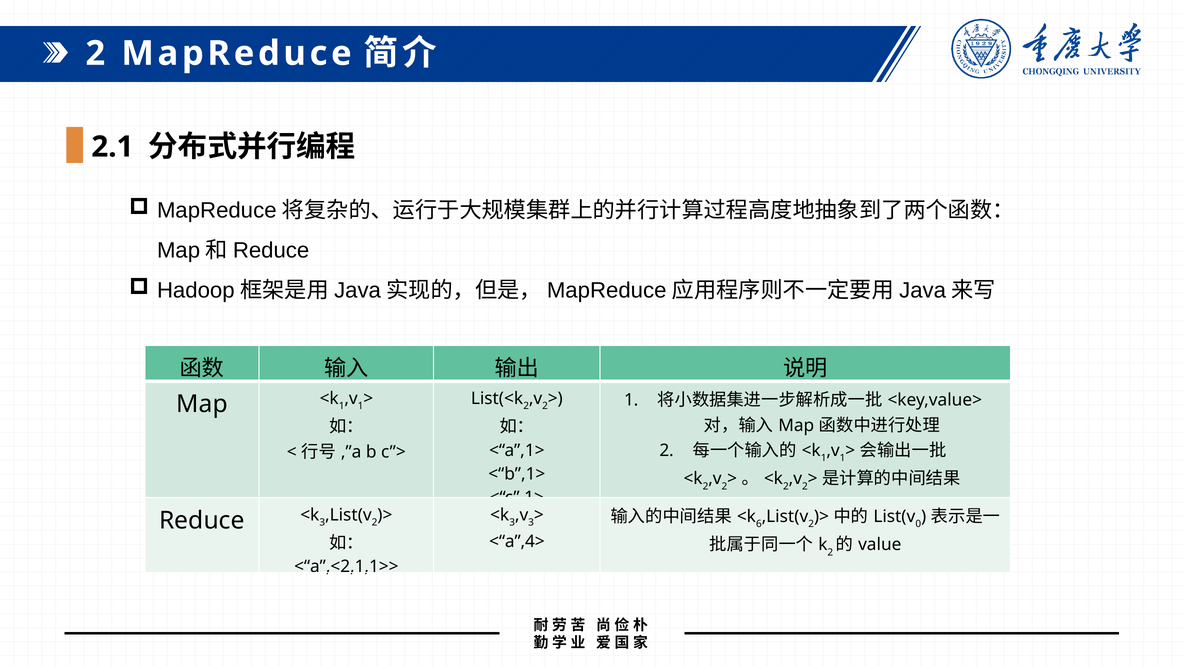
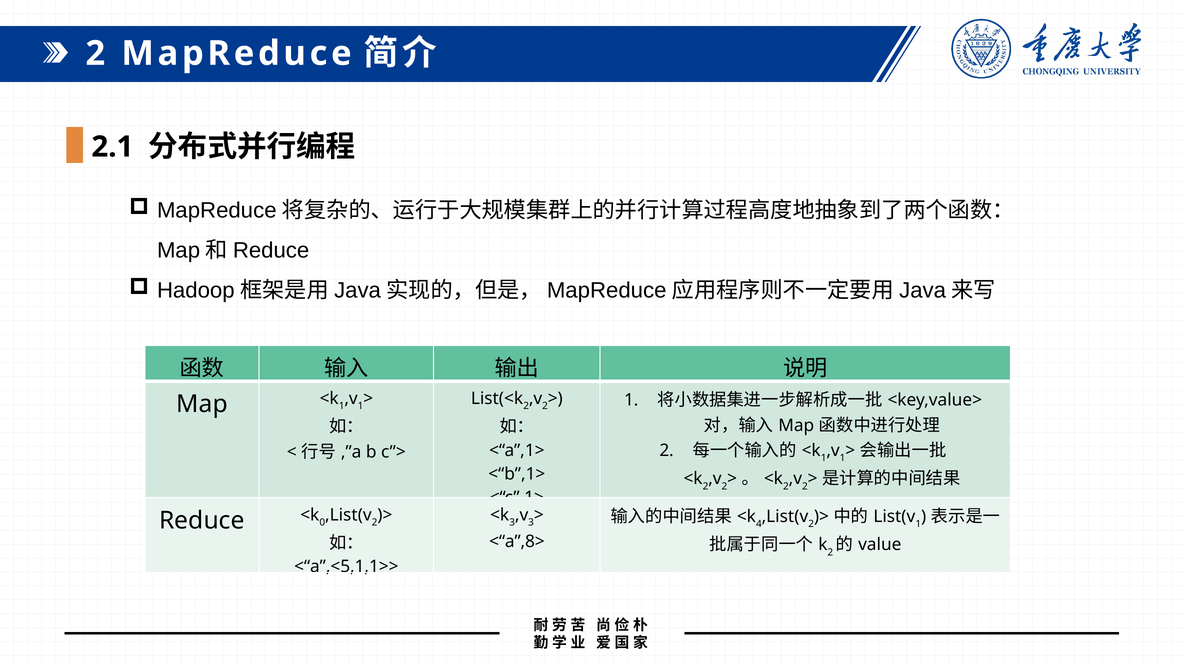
6: 6 -> 4 (759, 524)
0: 0 -> 1 (918, 524)
3: 3 -> 0 (322, 522)
<“a”,4>: <“a”,4> -> <“a”,8> (517, 541)
<“a”,<2,1,1>>: <“a”,<2,1,1>> -> <“a”,<5,1,1>> (346, 567)
